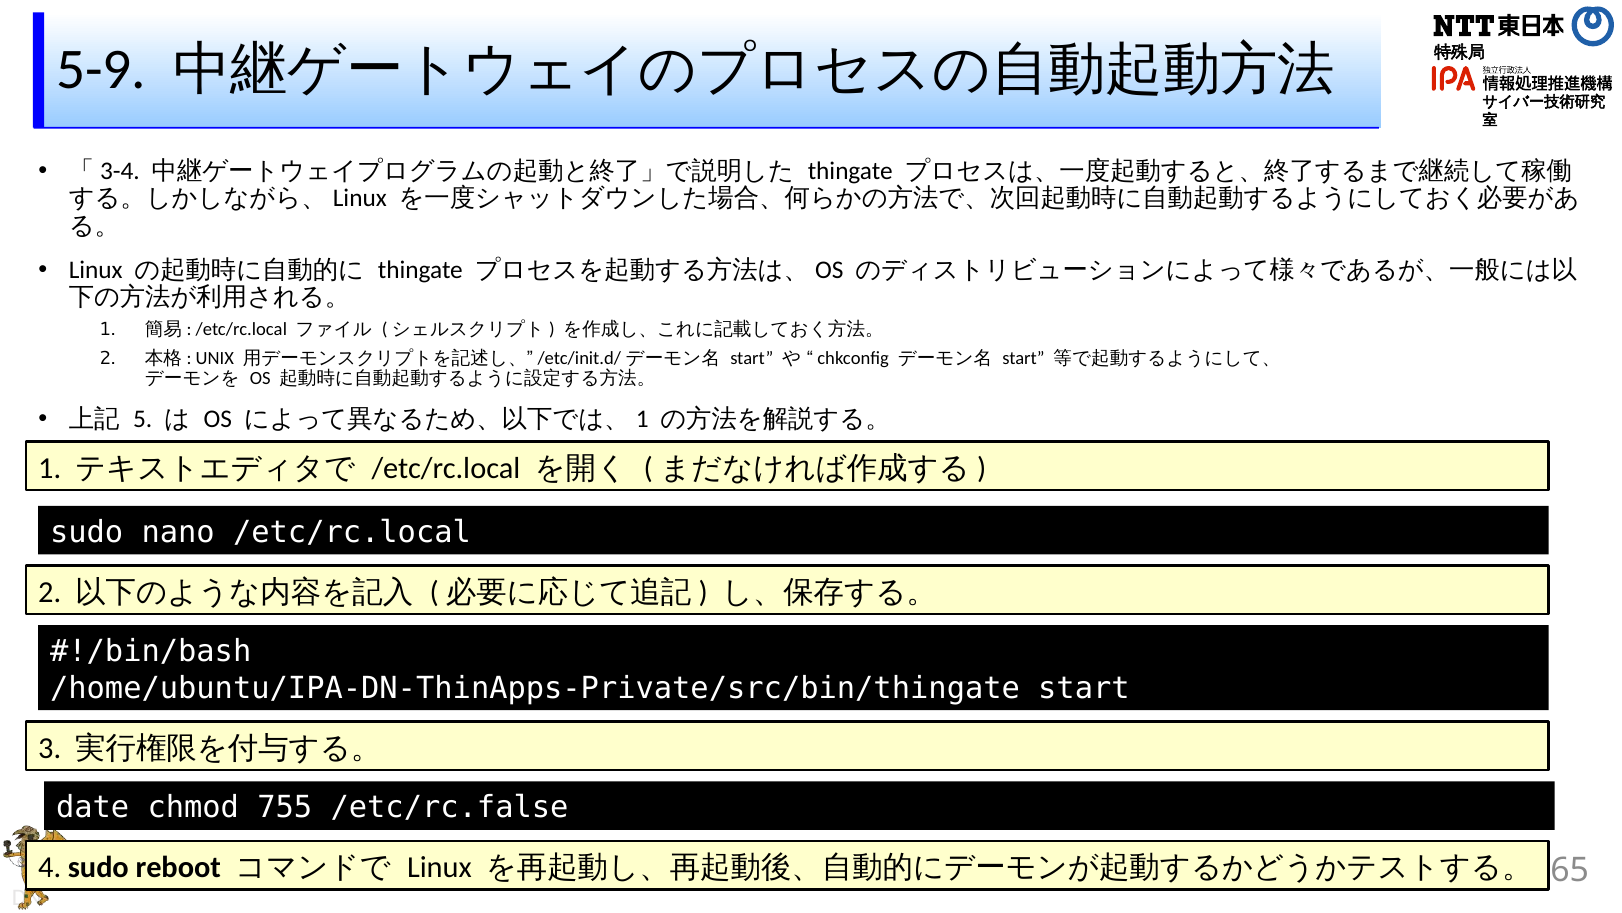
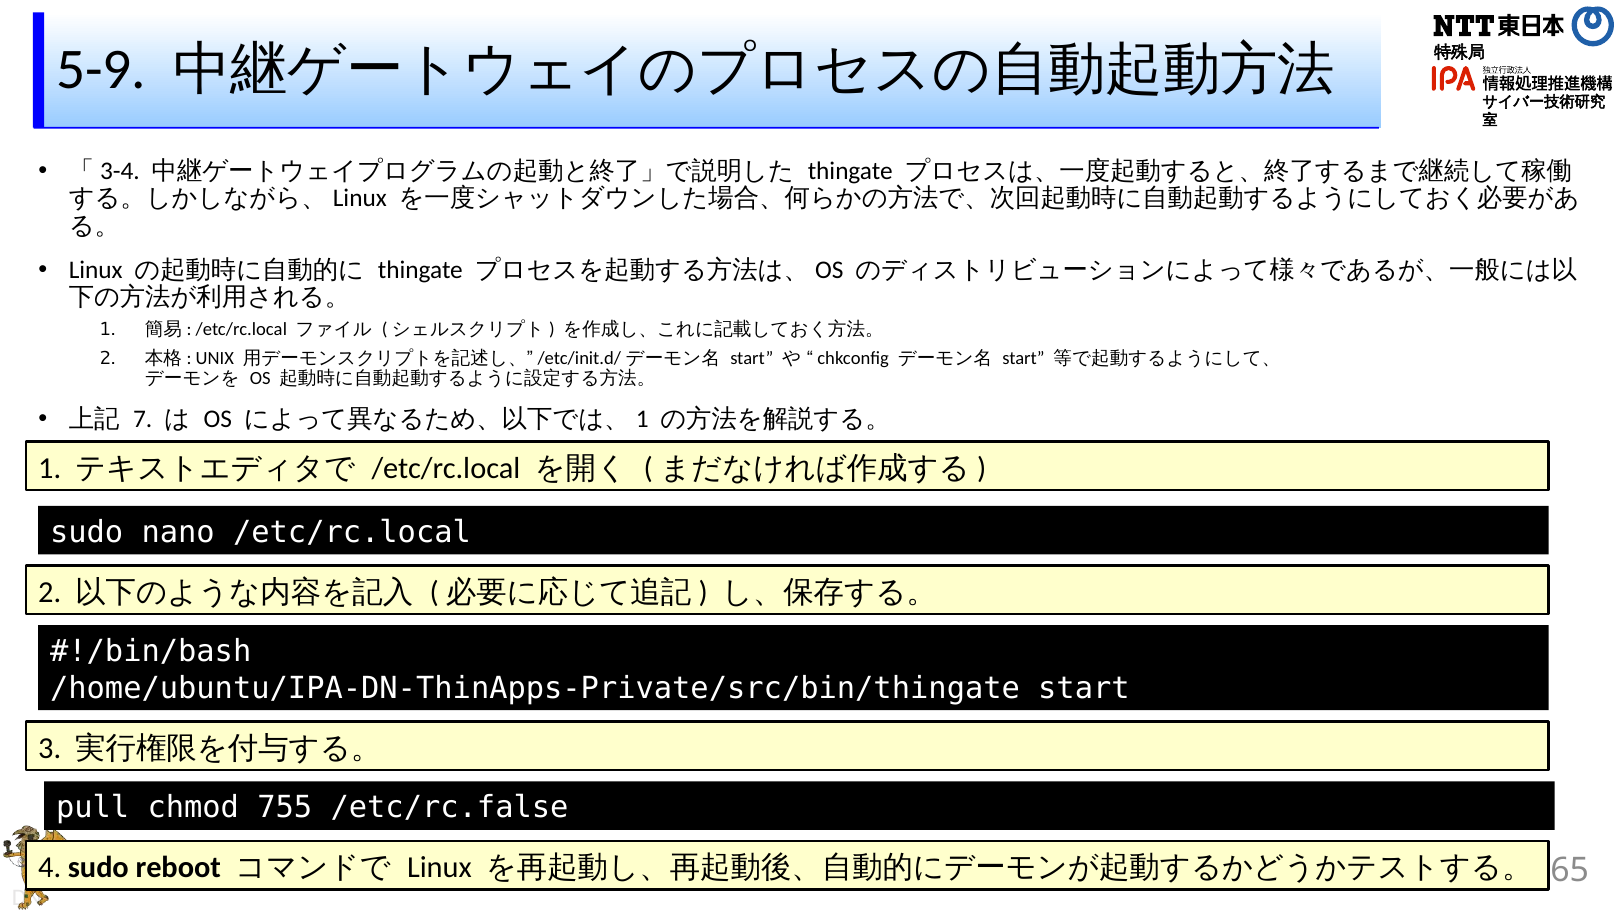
5: 5 -> 7 (143, 419)
date: date -> pull (93, 807)
